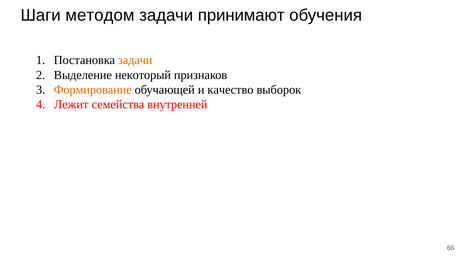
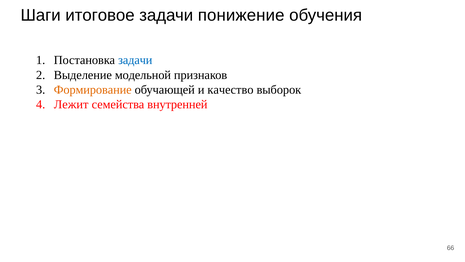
методом: методом -> итоговое (100, 15)
принимают: принимают -> понижение (241, 15)
задачи colour: orange -> blue (135, 60)
некоторый: некоторый -> модельной (143, 75)
